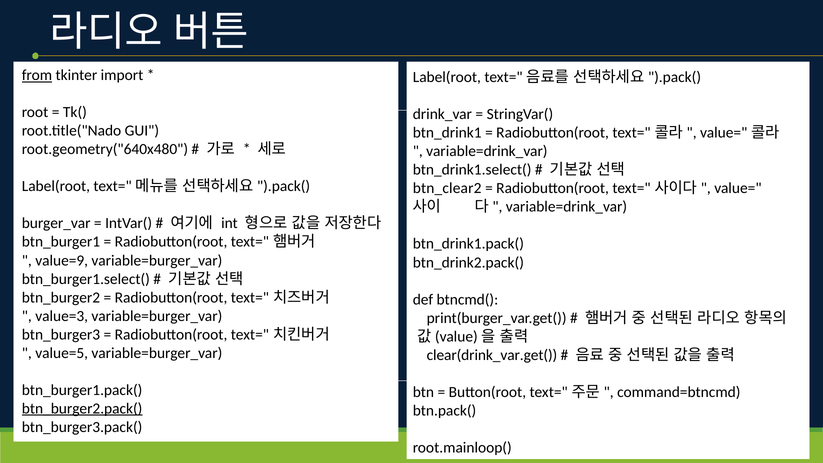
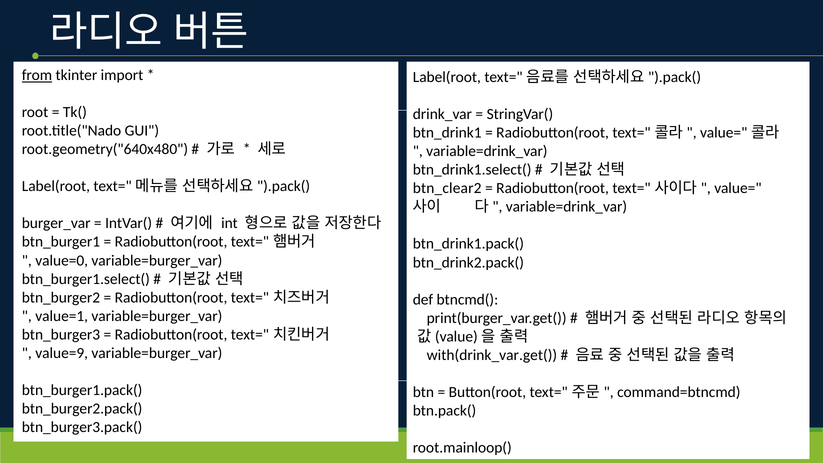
value=9: value=9 -> value=0 (62, 260)
value=3: value=3 -> value=1 (62, 316)
value=5: value=5 -> value=9 (62, 353)
clear(drink_var.get(: clear(drink_var.get( -> with(drink_var.get( (492, 355)
btn_burger2.pack( underline: present -> none (82, 409)
